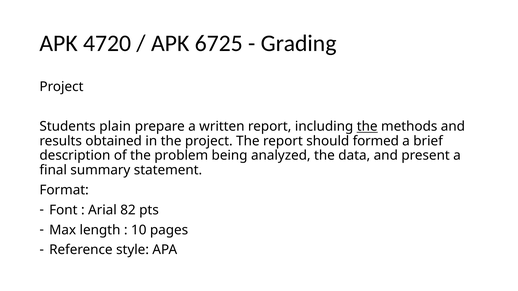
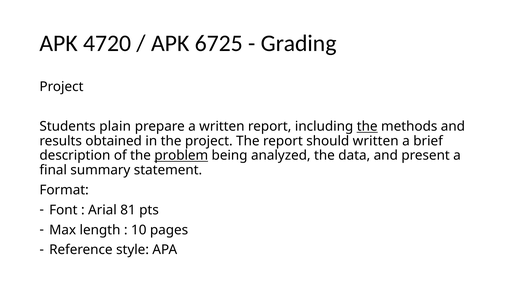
should formed: formed -> written (376, 141)
problem underline: none -> present (181, 156)
82: 82 -> 81 (128, 210)
